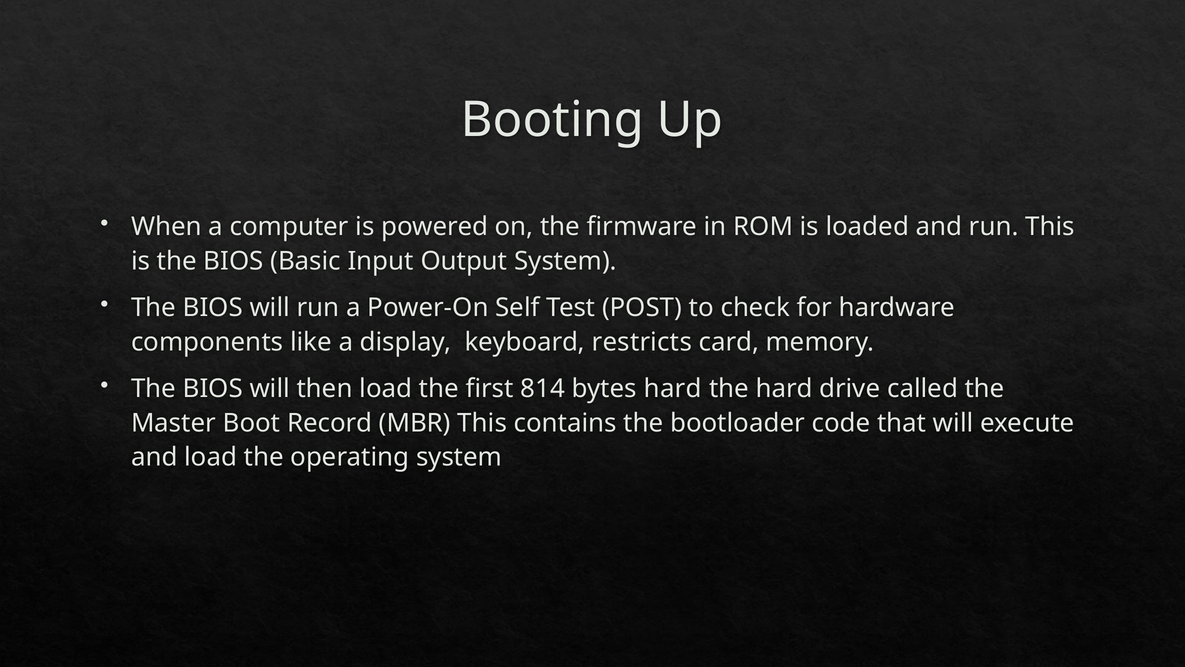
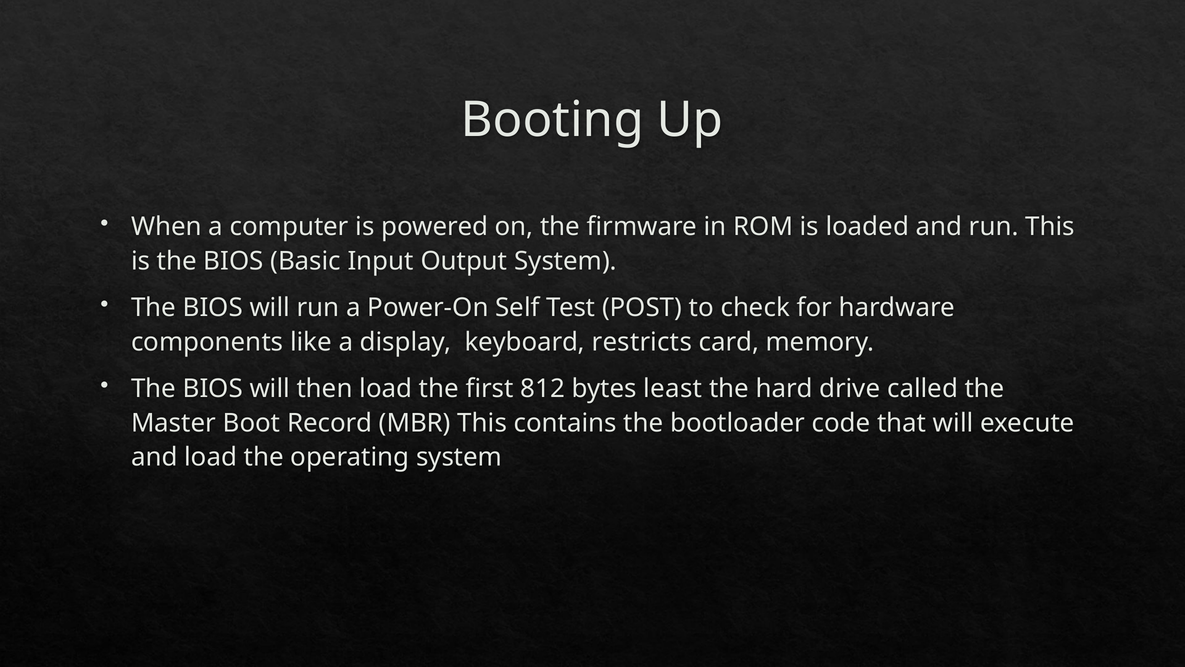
814: 814 -> 812 (543, 389)
bytes hard: hard -> least (673, 389)
